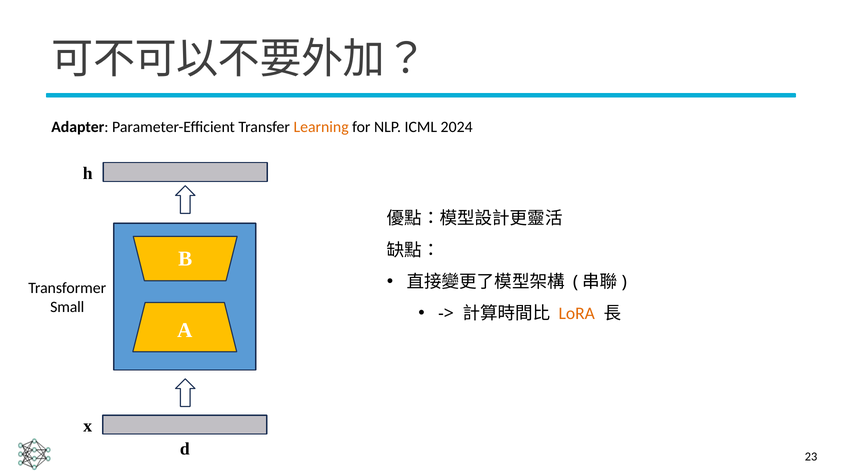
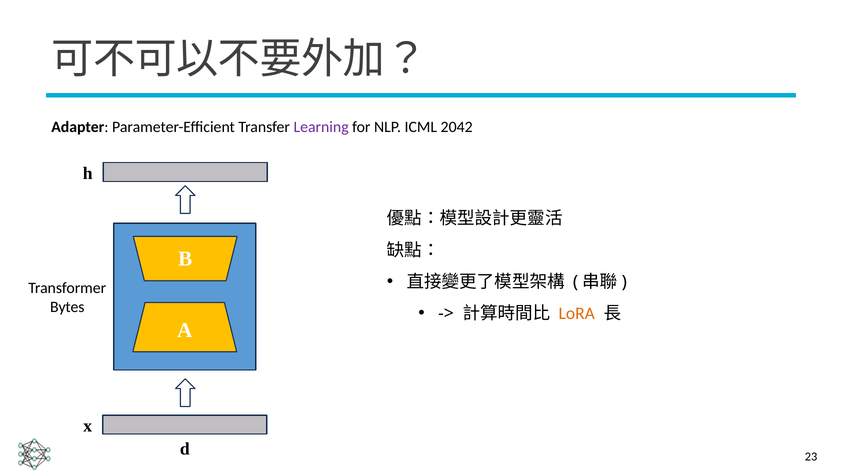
Learning colour: orange -> purple (321, 127)
2024: 2024 -> 2042 (457, 127)
Small: Small -> Bytes (67, 307)
